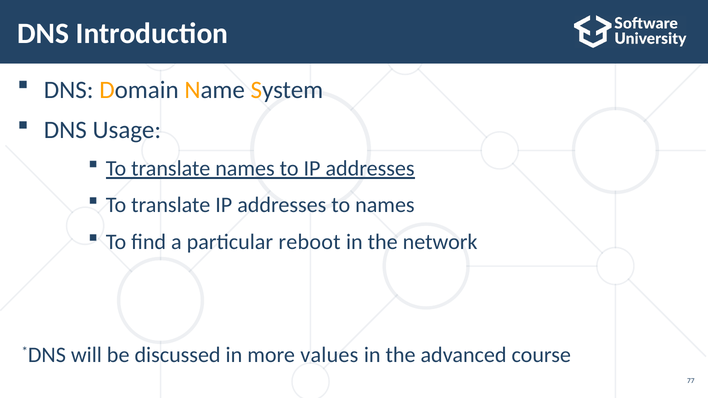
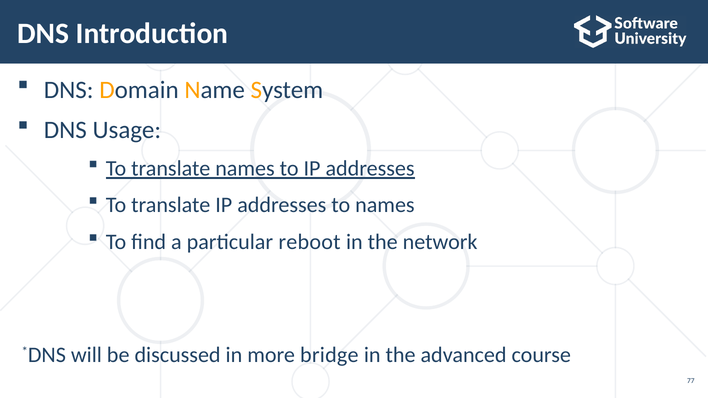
values: values -> bridge (329, 355)
